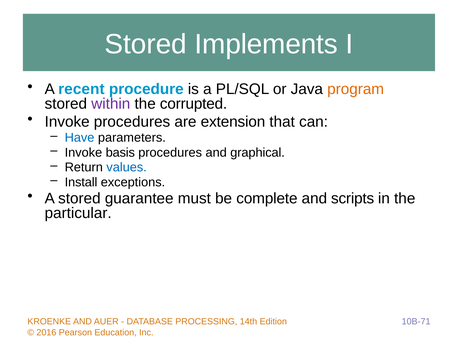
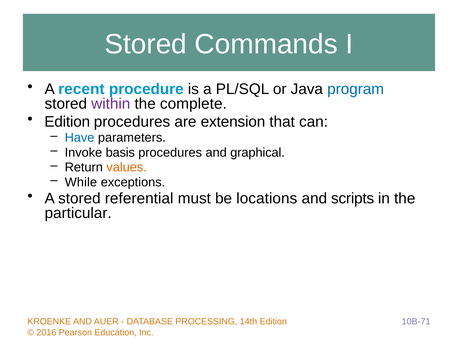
Implements: Implements -> Commands (266, 44)
program colour: orange -> blue (356, 89)
corrupted: corrupted -> complete (193, 104)
Invoke: Invoke -> Edition (67, 121)
values colour: blue -> orange (127, 167)
Install: Install -> While (81, 182)
guarantee: guarantee -> referential (139, 198)
complete: complete -> locations (267, 198)
